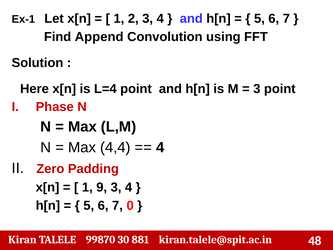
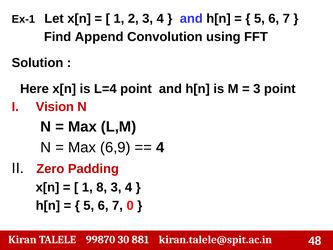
Phase: Phase -> Vision (55, 107)
4,4: 4,4 -> 6,9 (115, 147)
9: 9 -> 8 (102, 187)
